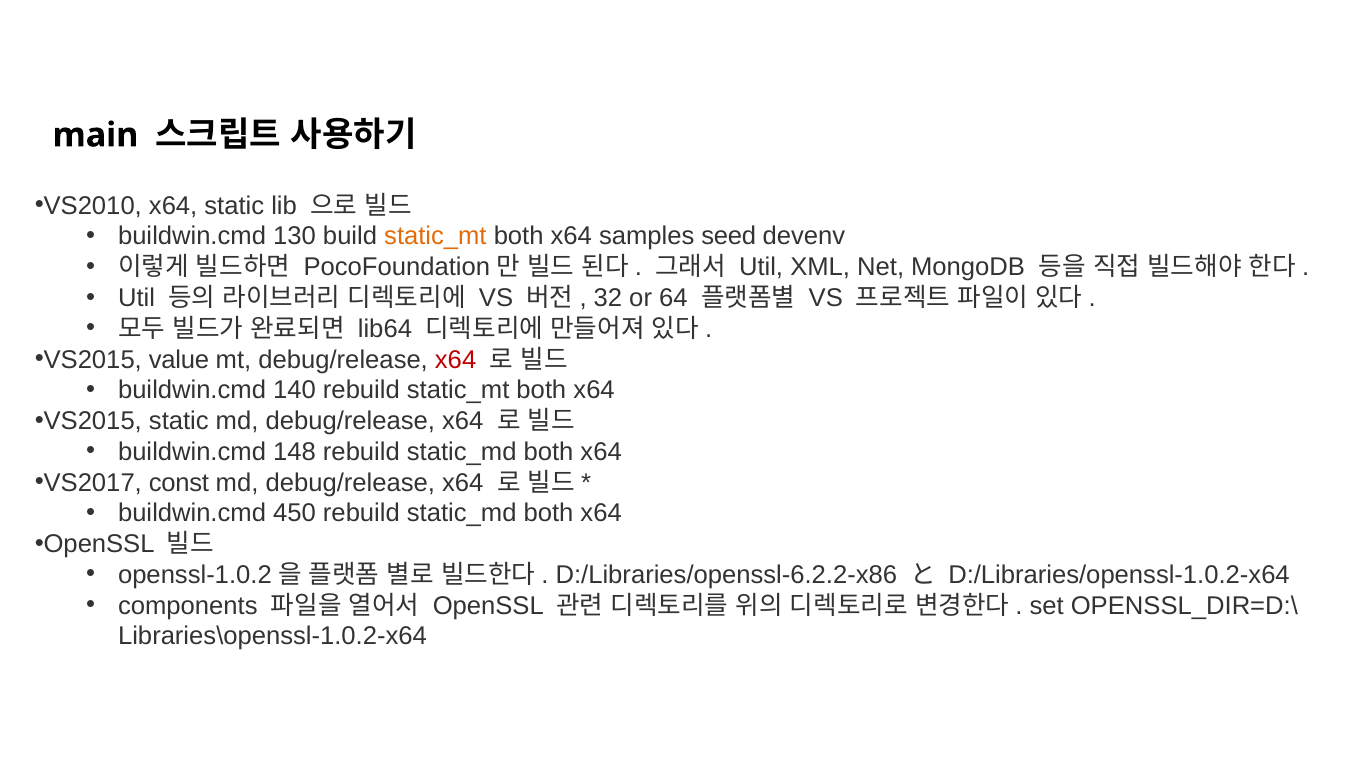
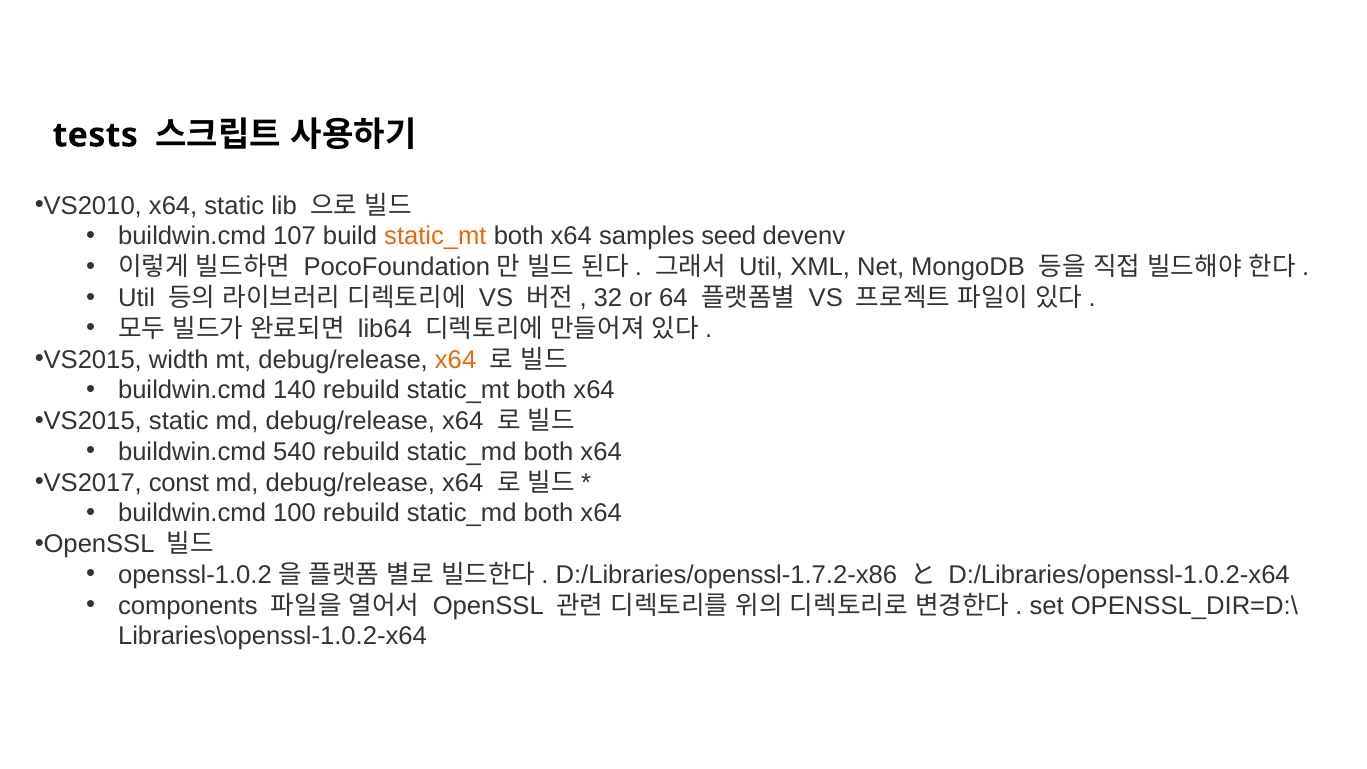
main: main -> tests (95, 135)
130: 130 -> 107 (294, 237)
value: value -> width (179, 360)
x64 colour: red -> orange (456, 360)
148: 148 -> 540 (294, 452)
450: 450 -> 100 (294, 513)
D:/Libraries/openssl-6.2.2-x86: D:/Libraries/openssl-6.2.2-x86 -> D:/Libraries/openssl-1.7.2-x86 (726, 575)
